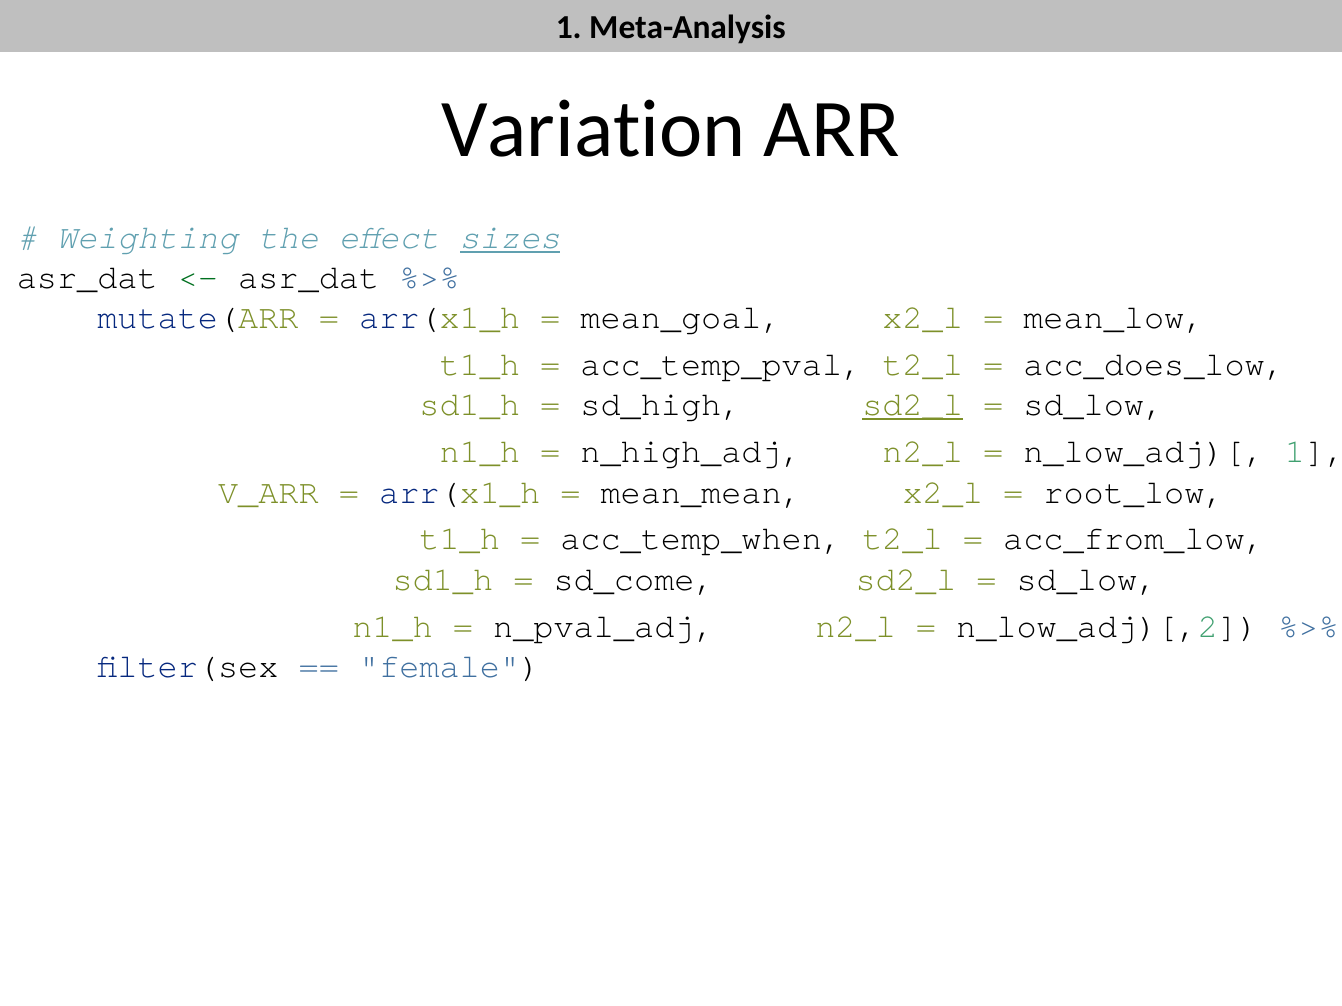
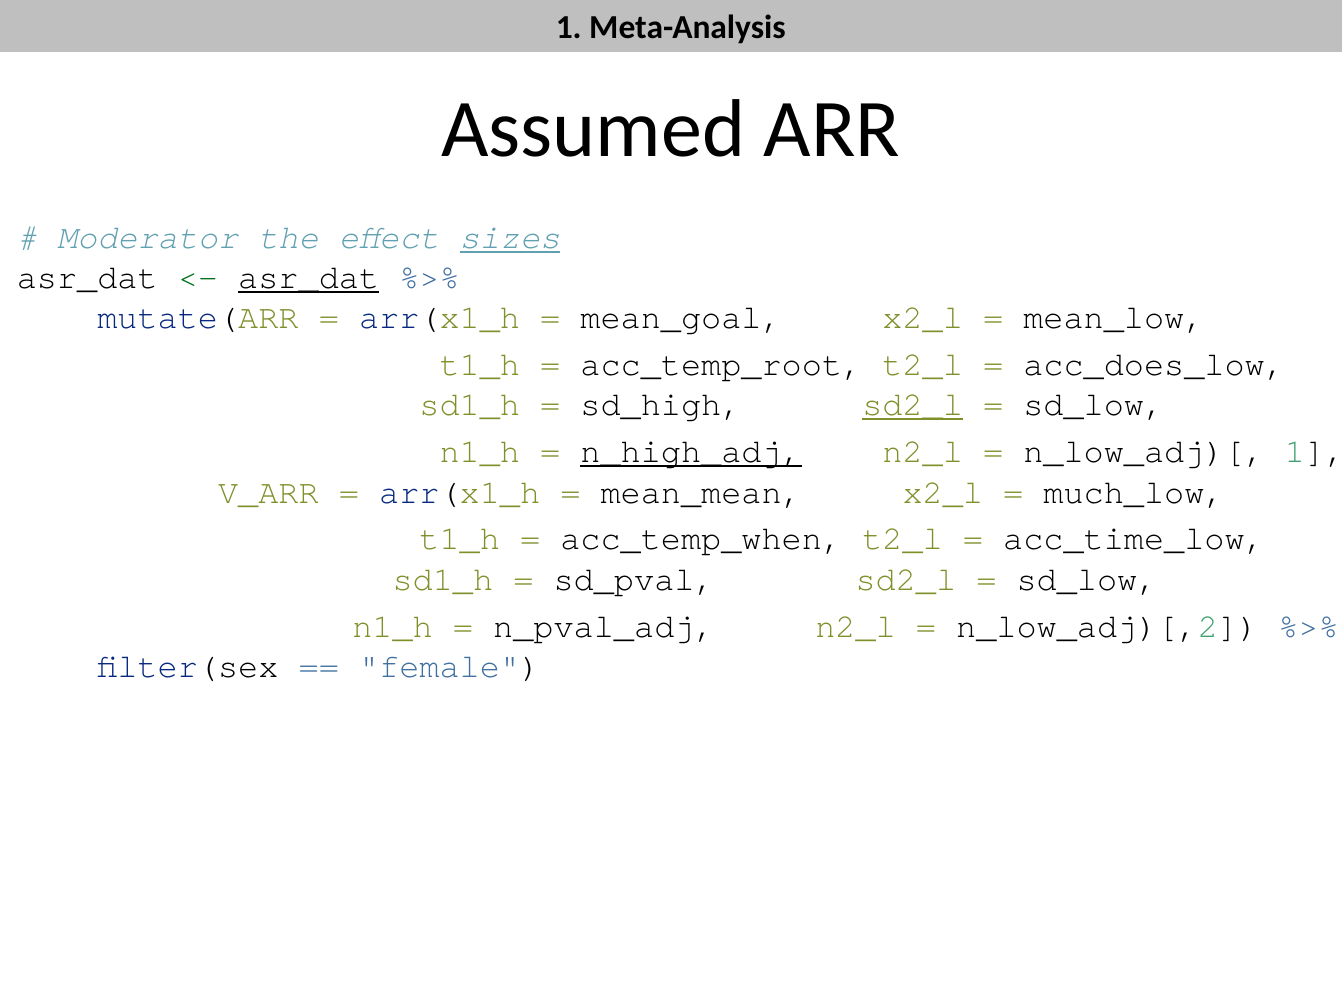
Variation: Variation -> Assumed (593, 130)
Weighting: Weighting -> Moderator (148, 237)
asr_dat underline: none -> present (309, 278)
acc_temp_pval: acc_temp_pval -> acc_temp_root (721, 365)
n_high_adj underline: none -> present (691, 452)
root_low: root_low -> much_low (1134, 492)
acc_from_low: acc_from_low -> acc_time_low (1134, 539)
sd_come: sd_come -> sd_pval (634, 579)
